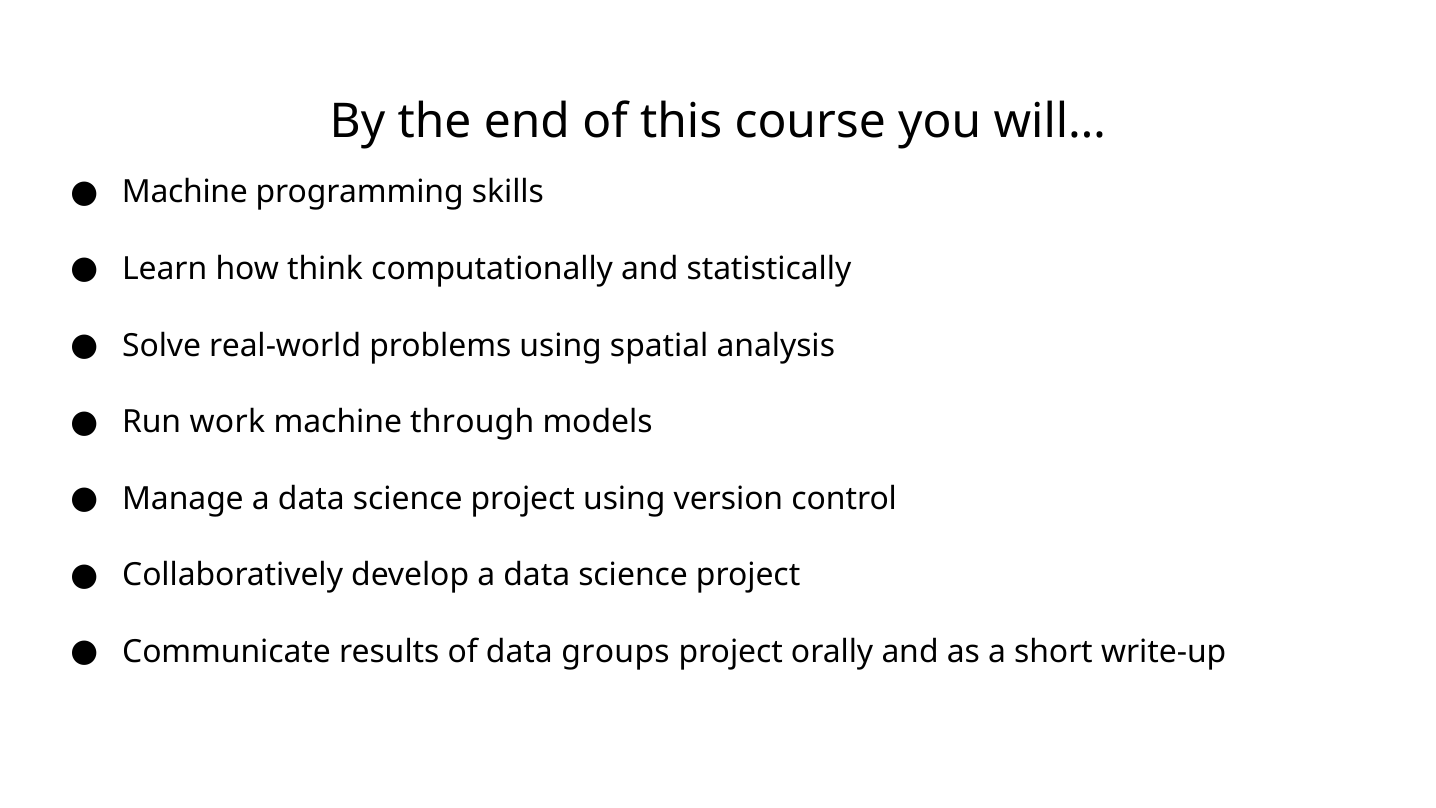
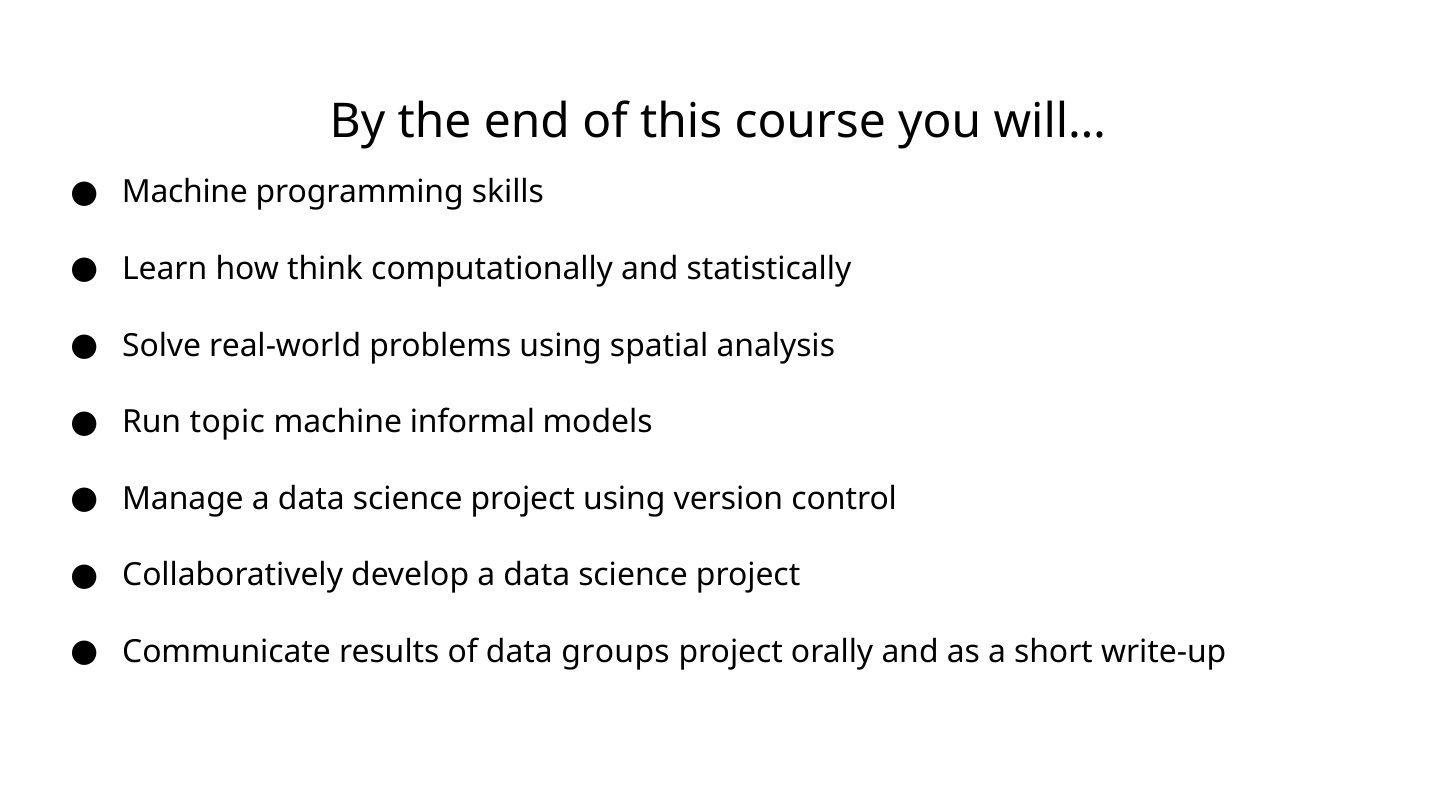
work: work -> topic (227, 422)
through: through -> informal (472, 422)
